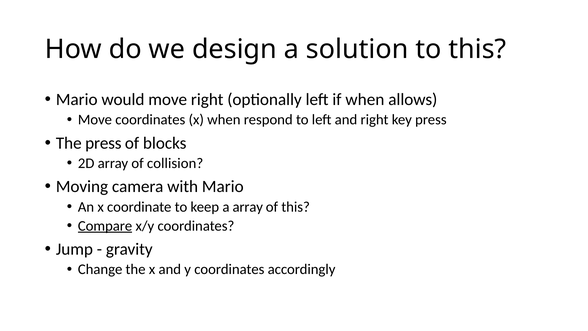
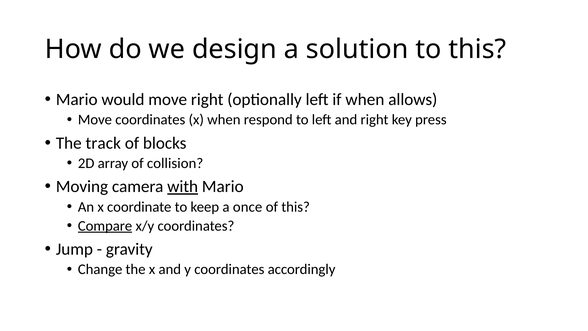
The press: press -> track (103, 143)
with underline: none -> present (183, 186)
a array: array -> once (248, 207)
